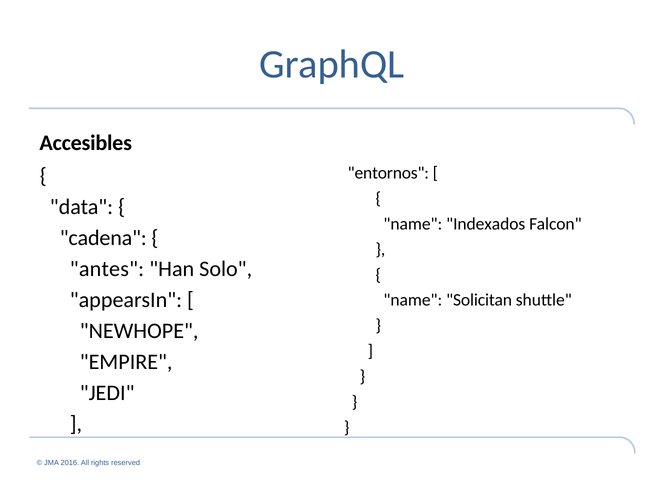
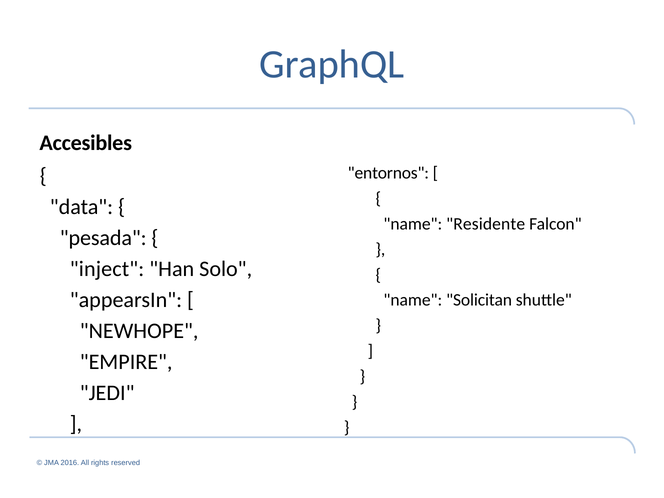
Indexados: Indexados -> Residente (486, 224)
cadena: cadena -> pesada (103, 238)
antes: antes -> inject (107, 269)
